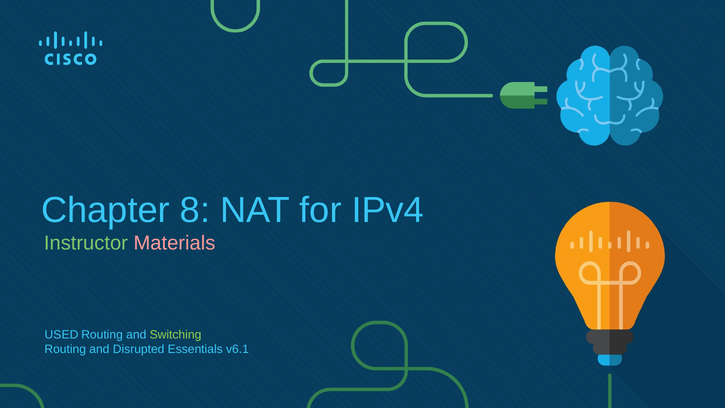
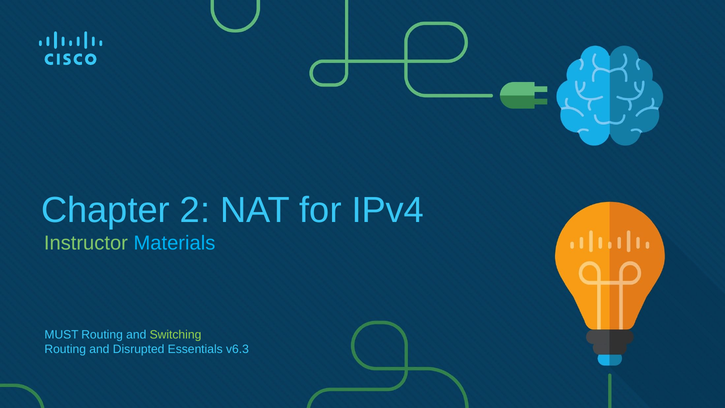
8: 8 -> 2 (195, 210)
Materials colour: pink -> light blue (174, 243)
USED: USED -> MUST (62, 335)
v6.1: v6.1 -> v6.3 (237, 349)
